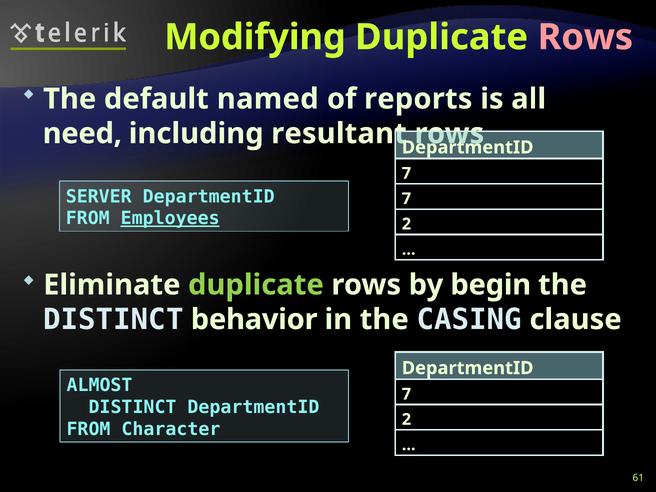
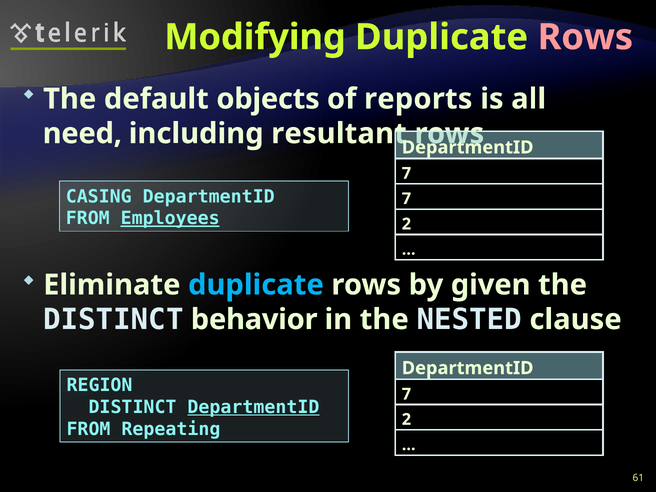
named: named -> objects (268, 99)
SERVER: SERVER -> CASING (99, 196)
duplicate colour: light green -> light blue (256, 285)
begin: begin -> given (491, 285)
CASING: CASING -> NESTED (469, 319)
ALMOST: ALMOST -> REGION (100, 385)
DepartmentID underline: none -> present (253, 407)
Character: Character -> Repeating (171, 429)
